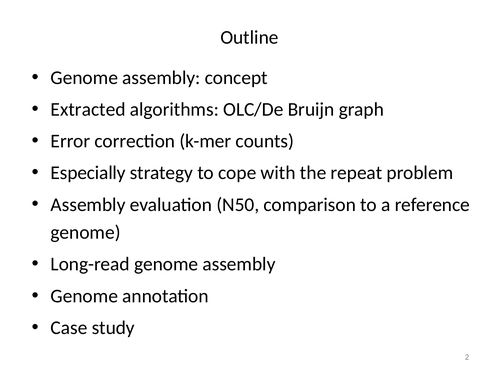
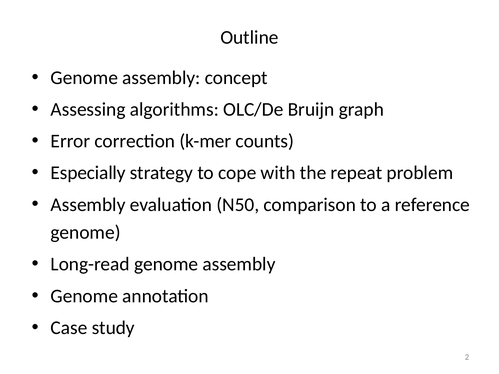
Extracted: Extracted -> Assessing (88, 109)
